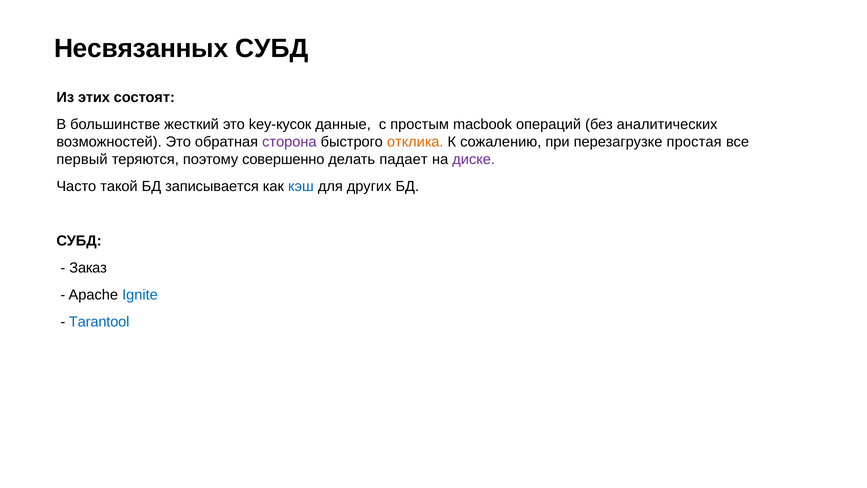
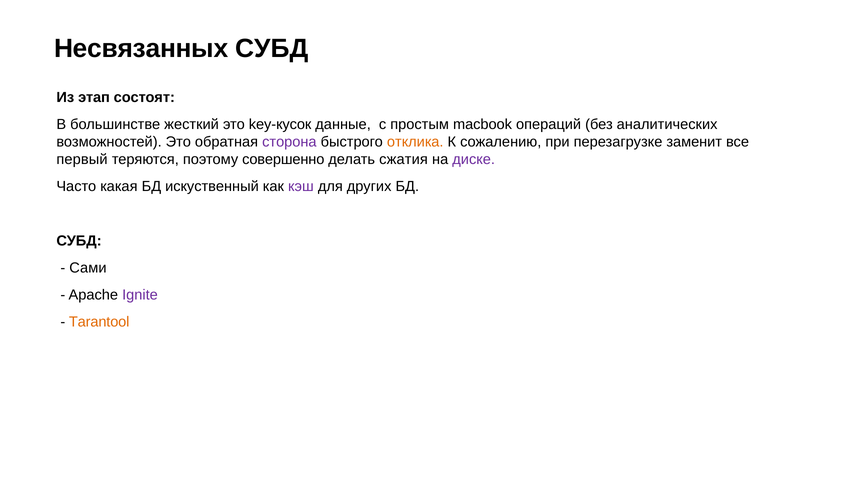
этих: этих -> этап (94, 97)
простая: простая -> заменит (694, 142)
падает: падает -> сжатия (404, 159)
такой: такой -> какая (119, 186)
записывается: записывается -> искуственный (212, 186)
кэш colour: blue -> purple (301, 186)
Заказ: Заказ -> Сами (88, 268)
Ignite colour: blue -> purple (140, 295)
Tarantool colour: blue -> orange (99, 322)
